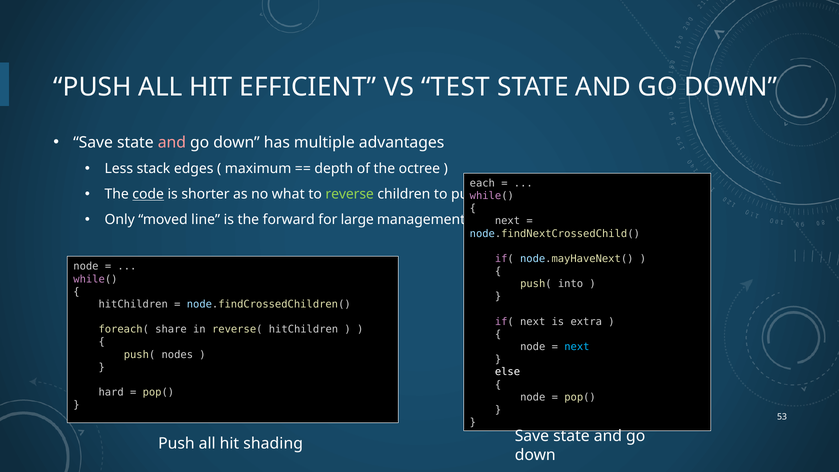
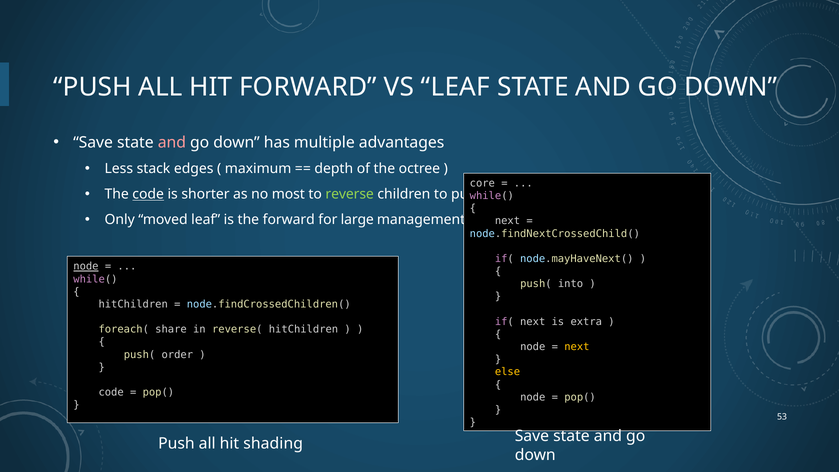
HIT EFFICIENT: EFFICIENT -> FORWARD (308, 87)
VS TEST: TEST -> LEAF (456, 87)
each: each -> core (482, 183)
what: what -> most (288, 194)
moved line: line -> leaf (206, 220)
node underline: none -> present (86, 266)
next colour: light blue -> yellow (577, 347)
nodes: nodes -> order (177, 355)
else colour: white -> yellow (507, 372)
hard: hard -> code (111, 392)
